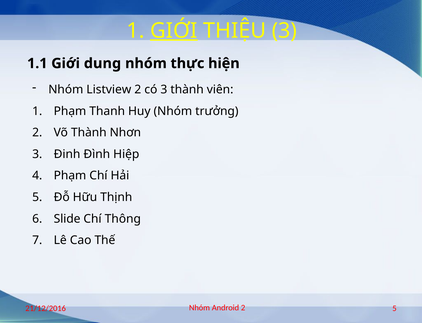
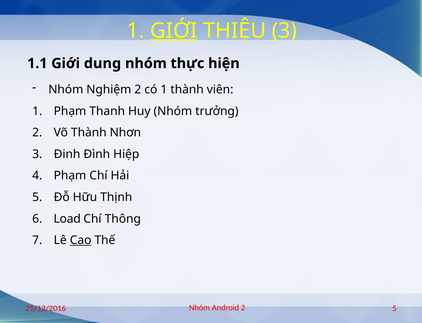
Listview: Listview -> Nghiệm (109, 90)
có 3: 3 -> 1 (164, 90)
Slide: Slide -> Load (67, 219)
Cao underline: none -> present (81, 240)
